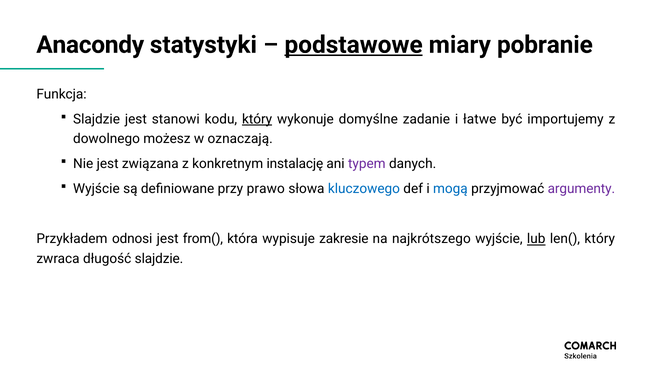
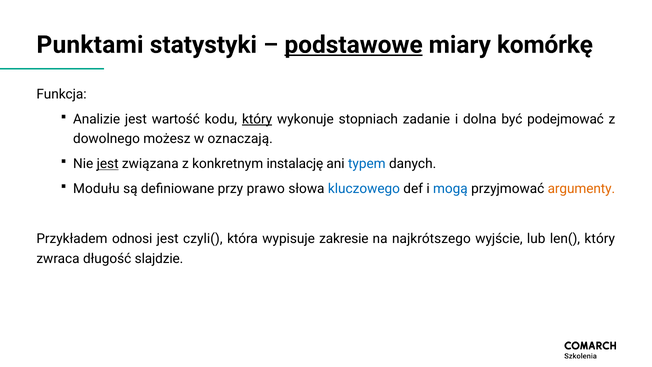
Anacondy: Anacondy -> Punktami (90, 45)
pobranie: pobranie -> komórkę (545, 45)
Slajdzie: Slajdzie -> Analizie (97, 119)
stanowi: stanowi -> wartość (176, 119)
domyślne: domyślne -> stopniach (368, 119)
łatwe: łatwe -> dolna (480, 119)
importujemy: importujemy -> podejmować (566, 119)
jest underline: none -> present (108, 164)
typem colour: purple -> blue (367, 164)
Wyjście: Wyjście -> Modułu (96, 189)
argumenty colour: purple -> orange (581, 189)
from(: from( -> czyli( (203, 239)
lub underline: present -> none (536, 239)
